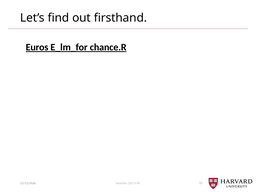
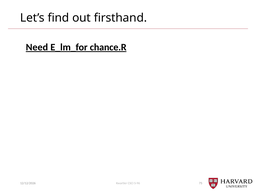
Euros: Euros -> Need (37, 47)
